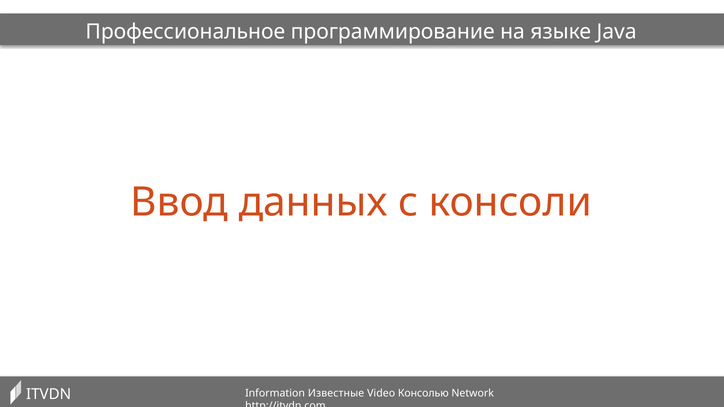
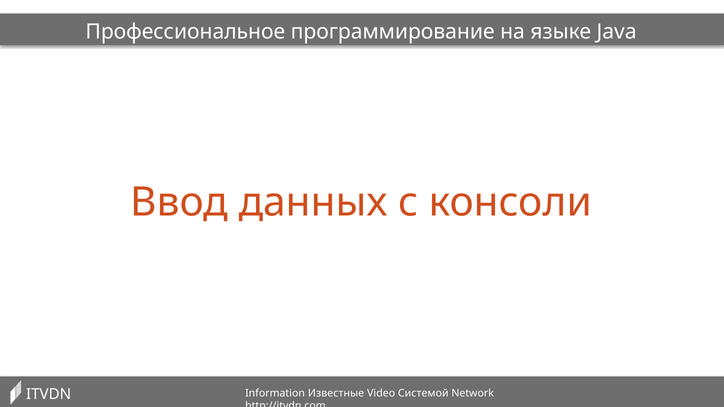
Консолью: Консолью -> Системой (423, 393)
